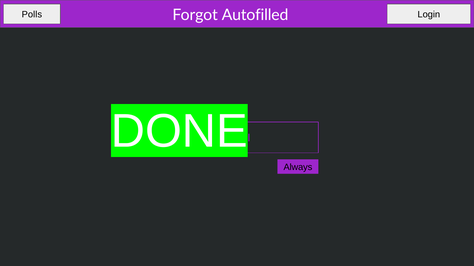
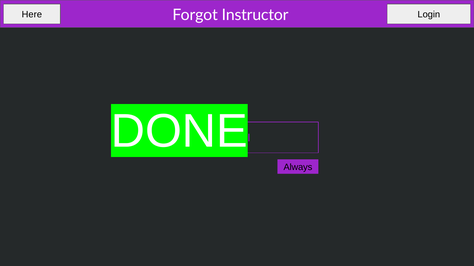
Polls: Polls -> Here (32, 15)
Autofilled: Autofilled -> Instructor (255, 15)
